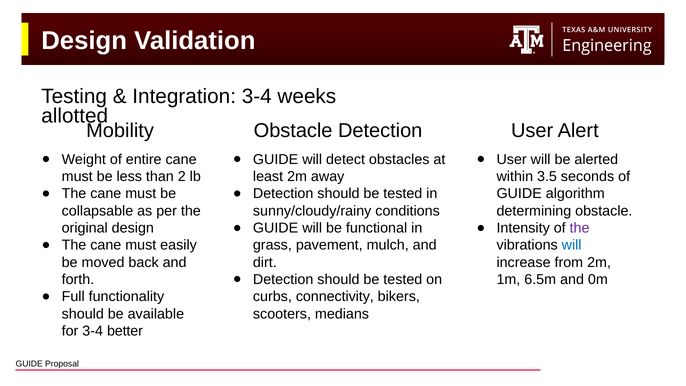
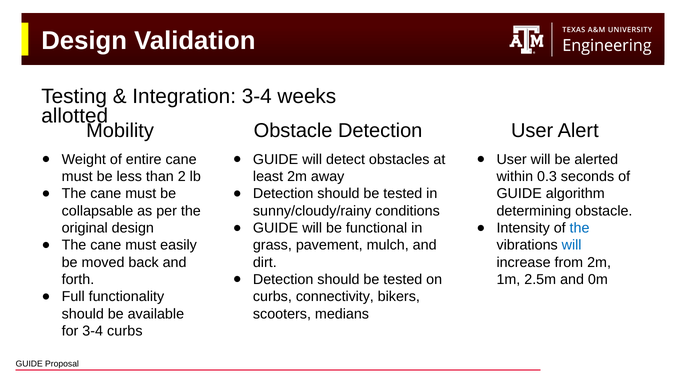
3.5: 3.5 -> 0.3 (547, 177)
the colour: purple -> blue (580, 228)
6.5m: 6.5m -> 2.5m (540, 279)
3-4 better: better -> curbs (125, 331)
